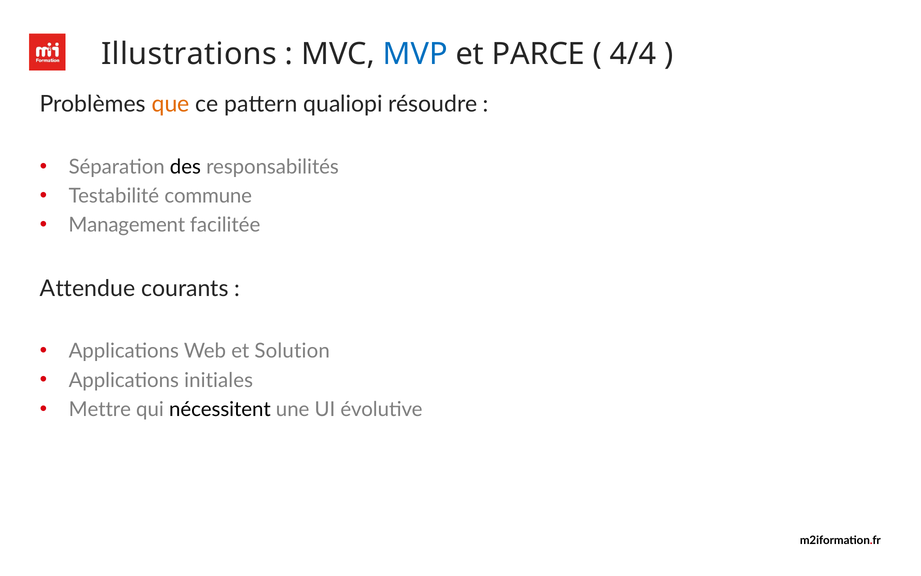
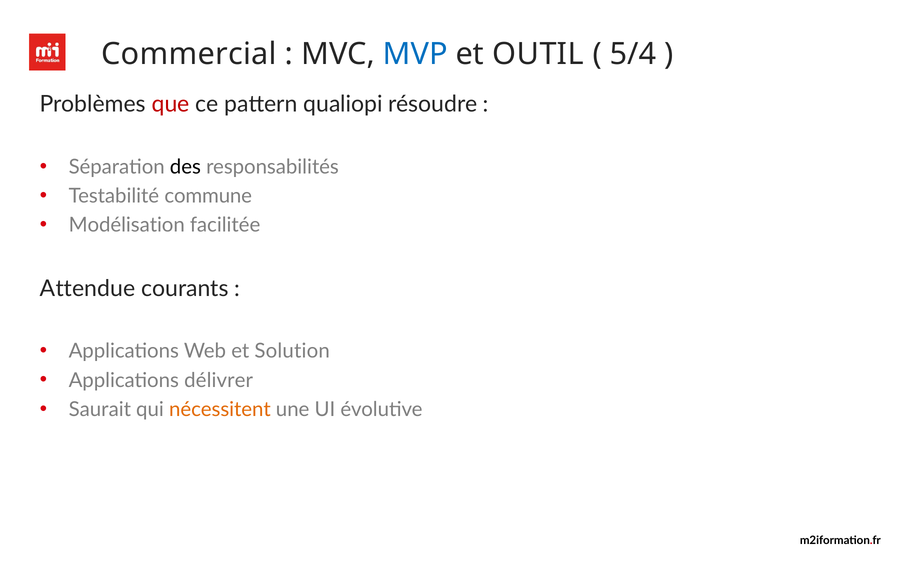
Illustrations: Illustrations -> Commercial (189, 54)
PARCE: PARCE -> OUTIL (538, 54)
4/4: 4/4 -> 5/4 (633, 54)
que colour: orange -> red (171, 104)
Management: Management -> Modélisation (127, 225)
initiales: initiales -> délivrer (219, 380)
Mettre: Mettre -> Saurait (100, 409)
nécessitent colour: black -> orange (220, 409)
